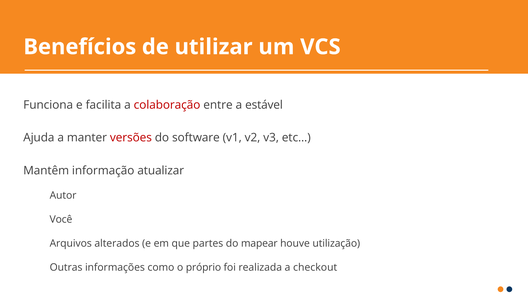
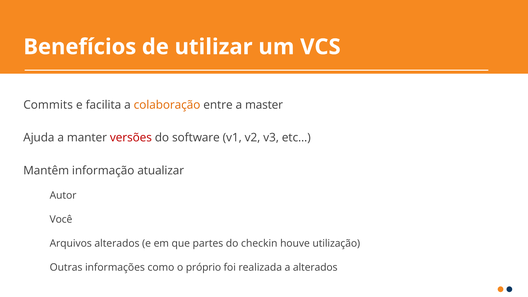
Funciona: Funciona -> Commits (48, 105)
colaboração colour: red -> orange (167, 105)
estável: estável -> master (264, 105)
mapear: mapear -> checkin (259, 244)
a checkout: checkout -> alterados (315, 268)
